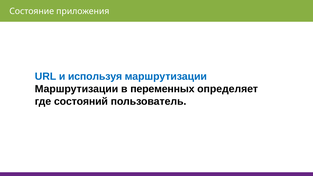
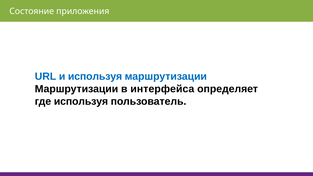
переменных: переменных -> интерфейса (162, 89)
где состояний: состояний -> используя (81, 101)
